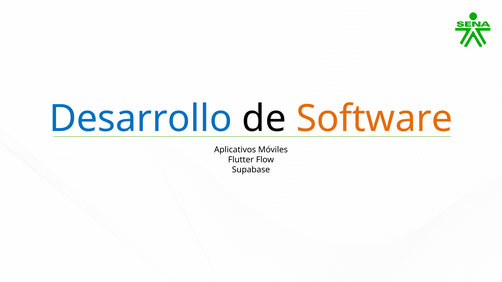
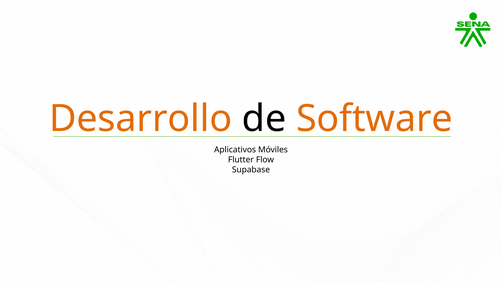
Desarrollo colour: blue -> orange (141, 119)
